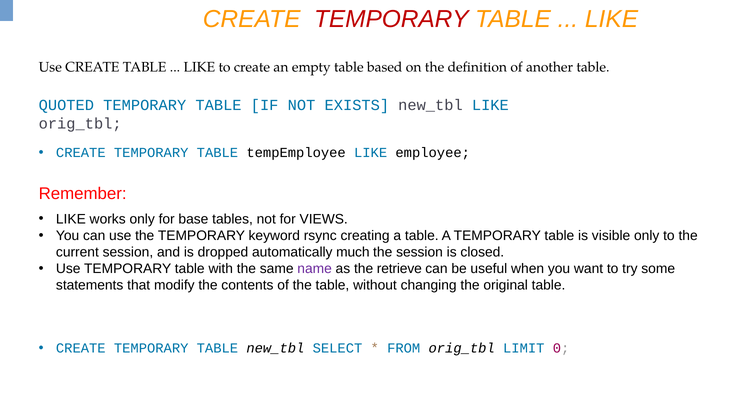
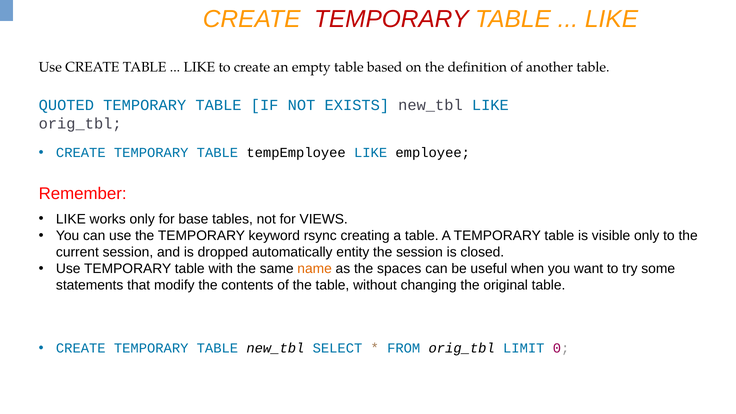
much: much -> entity (353, 252)
name colour: purple -> orange (315, 269)
retrieve: retrieve -> spaces (399, 269)
